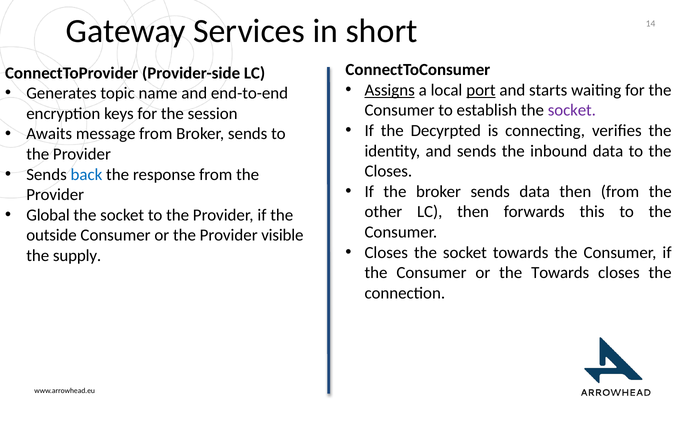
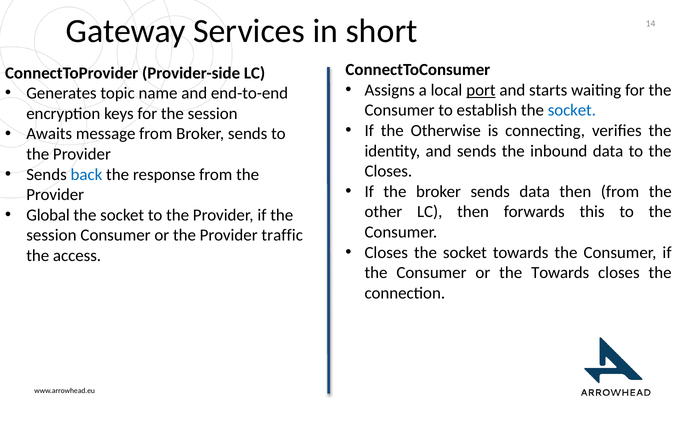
Assigns underline: present -> none (390, 90)
socket colour: purple -> blue (572, 110)
Decyrpted: Decyrpted -> Otherwise (446, 131)
outside: outside -> session (51, 235)
visible: visible -> traffic (282, 235)
supply: supply -> access (77, 256)
